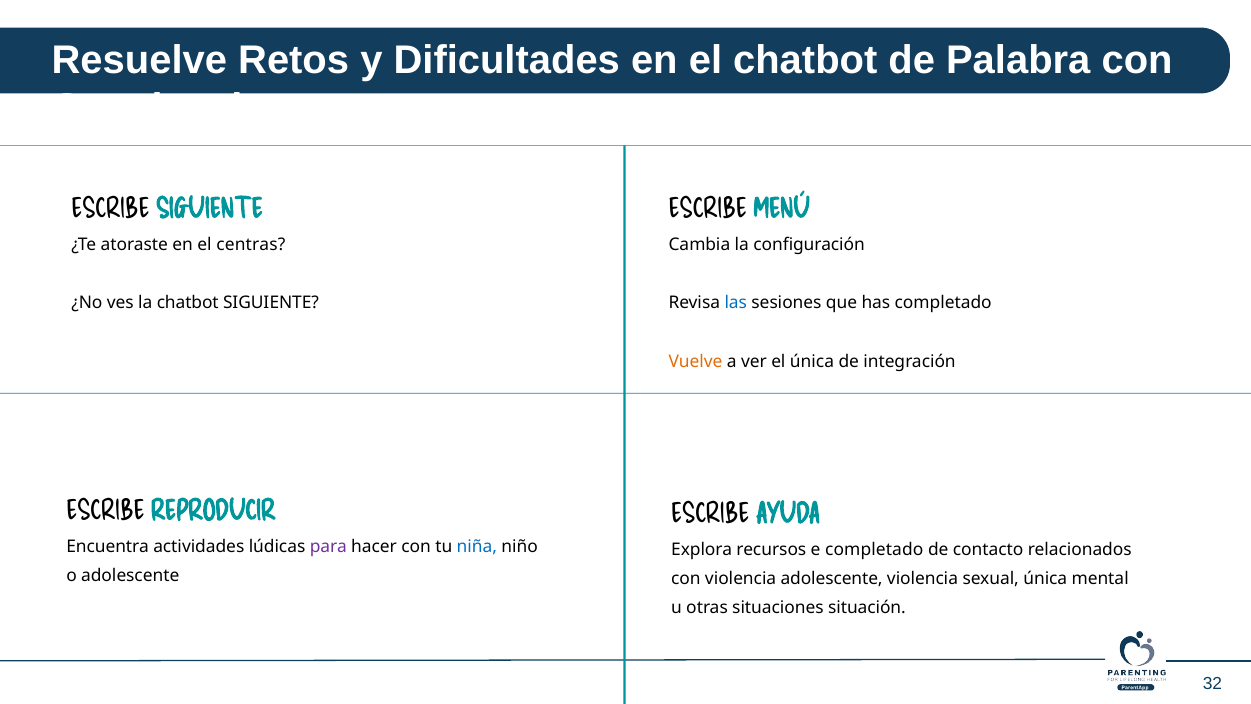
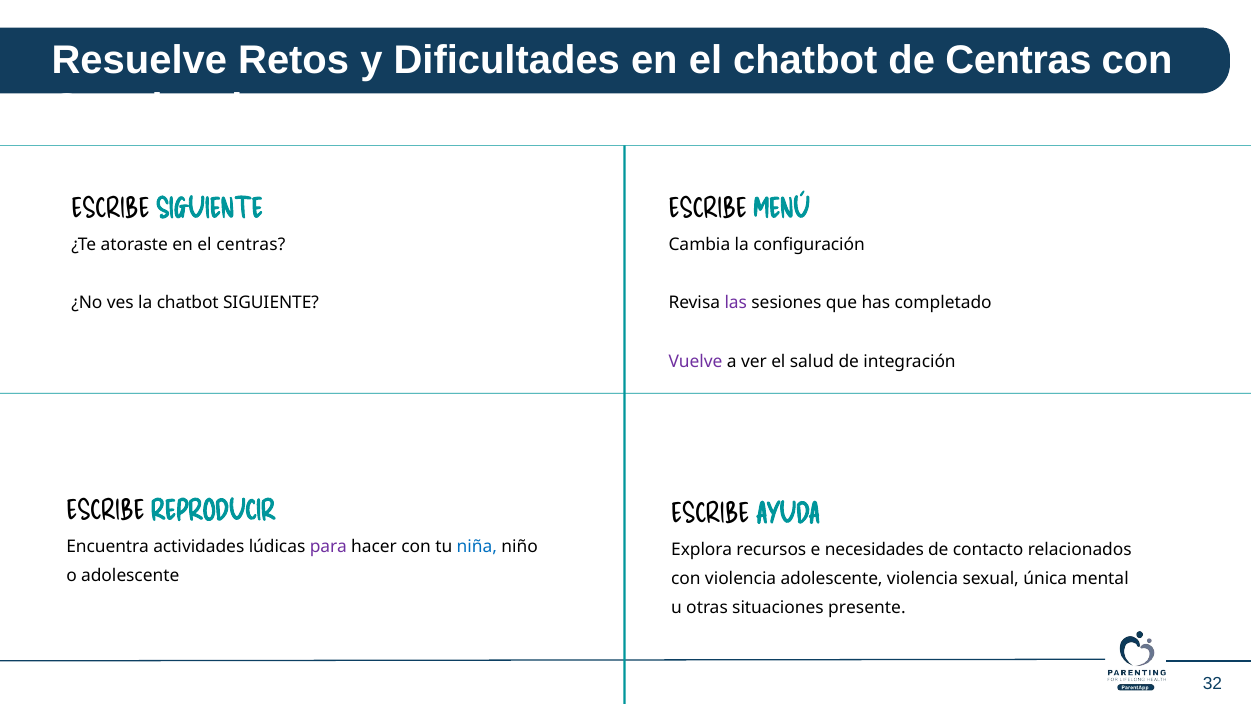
de Palabra: Palabra -> Centras (1018, 60)
las colour: blue -> purple (736, 303)
Vuelve colour: orange -> purple (695, 361)
el única: única -> salud (812, 361)
e completado: completado -> necesidades (874, 549)
situación: situación -> presente (867, 608)
